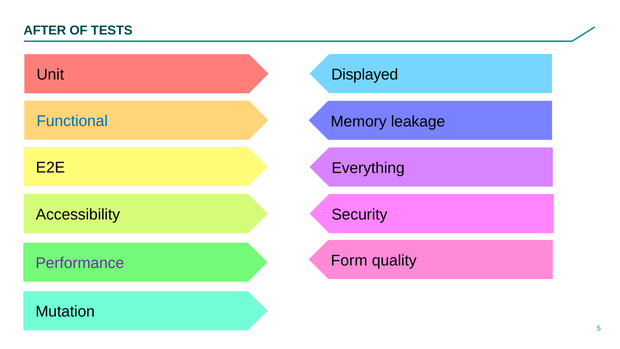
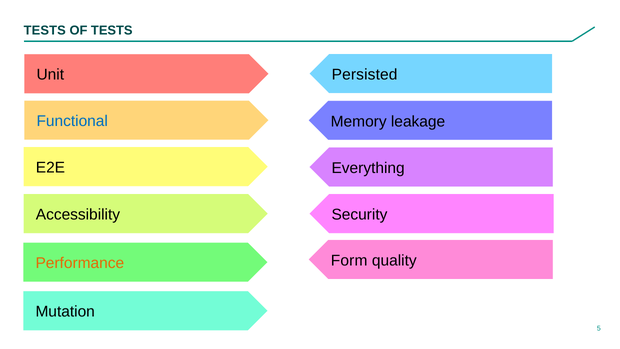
AFTER: AFTER -> TESTS (45, 31)
Displayed: Displayed -> Persisted (365, 75)
Performance colour: purple -> orange (80, 263)
